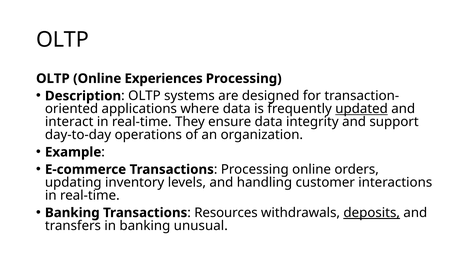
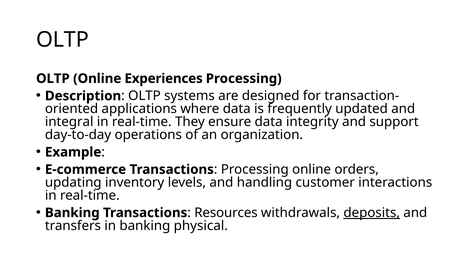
updated underline: present -> none (362, 109)
interact: interact -> integral (69, 122)
unusual: unusual -> physical (201, 226)
